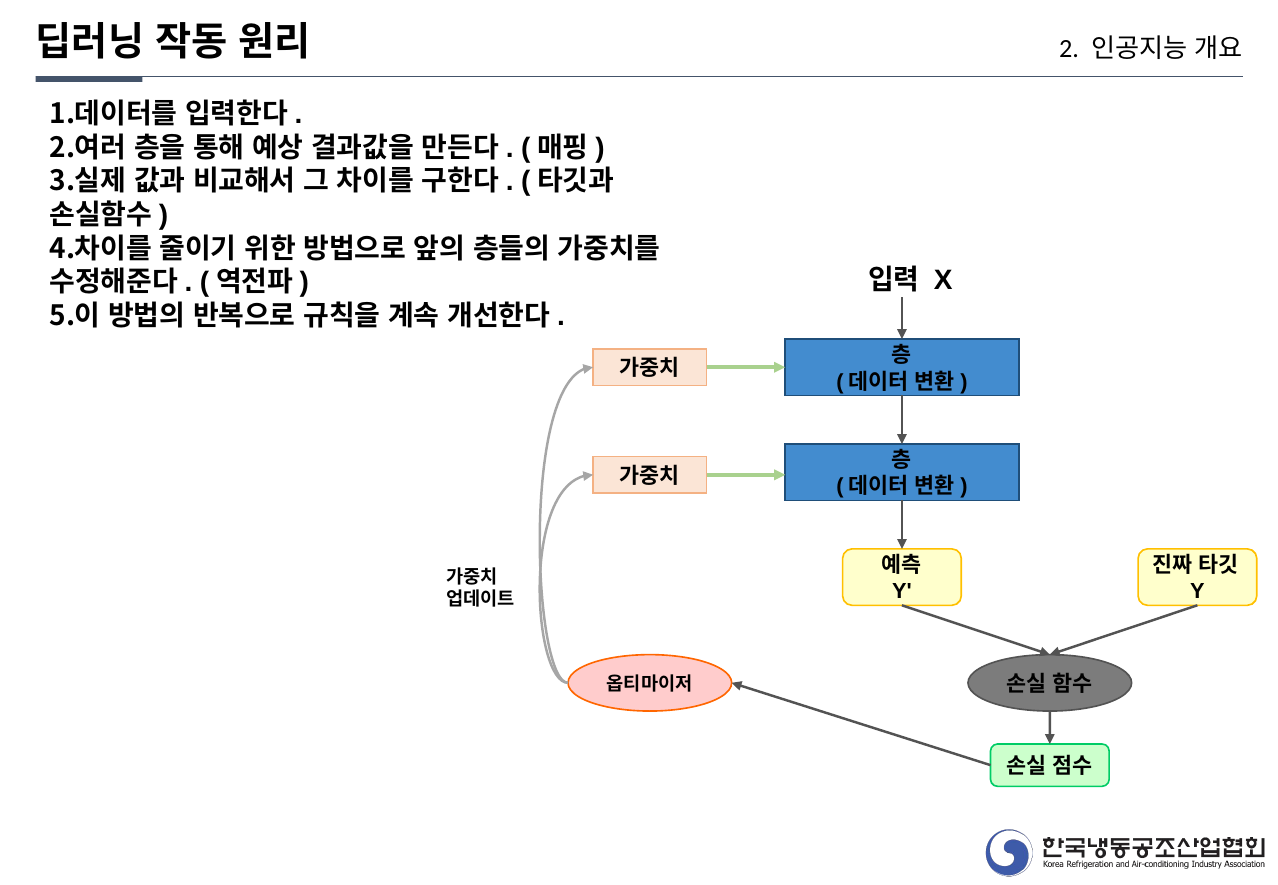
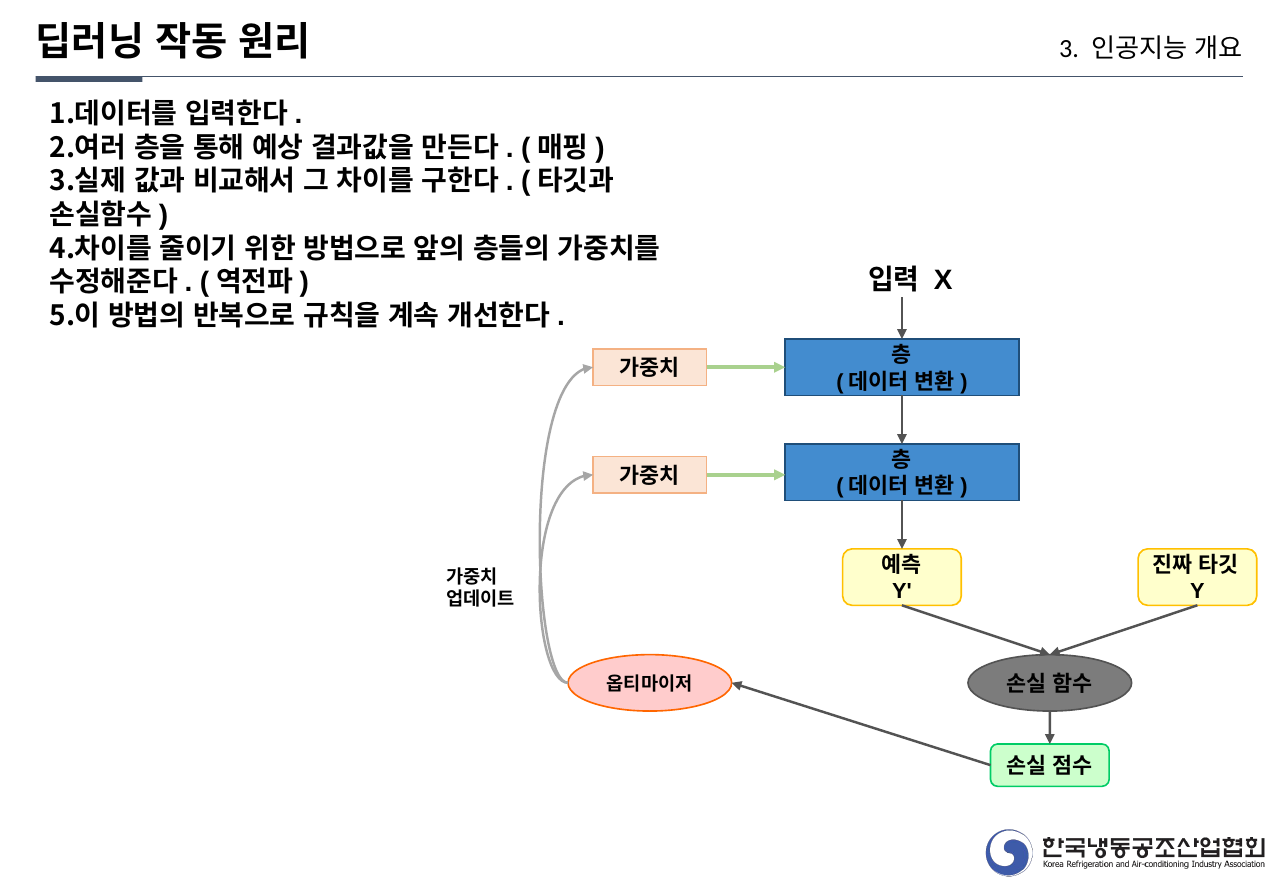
2: 2 -> 3 (1069, 48)
